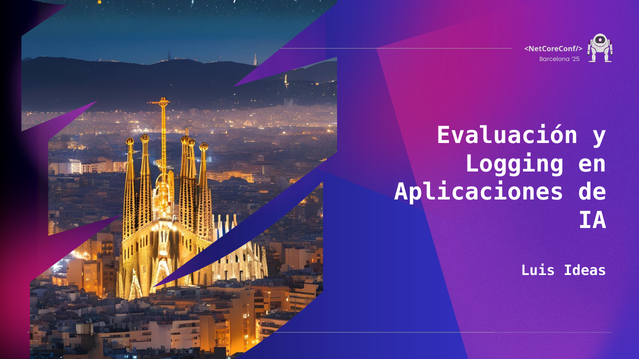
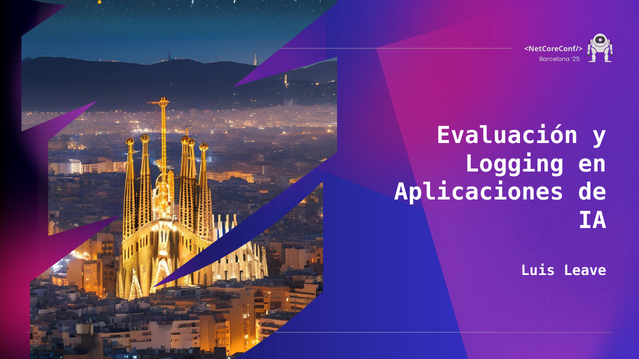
Ideas: Ideas -> Leave (585, 271)
